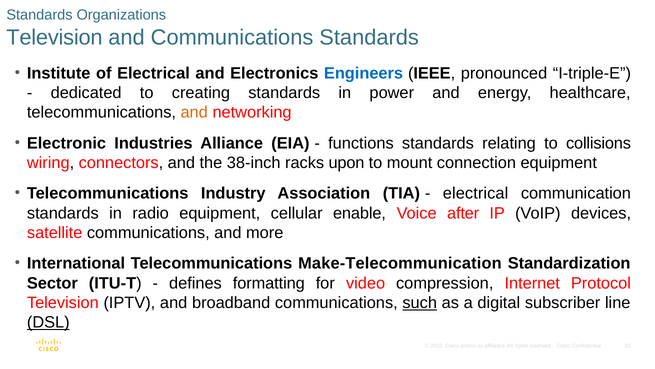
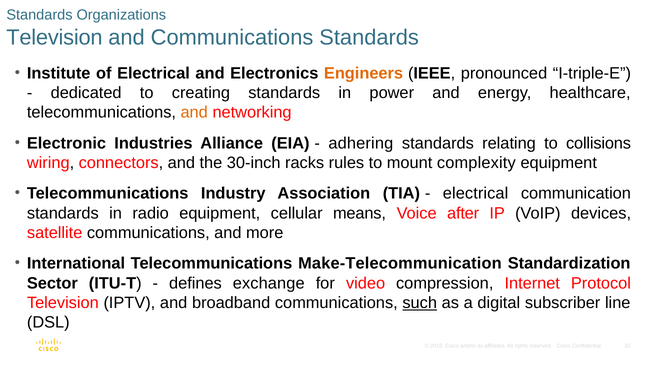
Engineers colour: blue -> orange (364, 73)
functions: functions -> adhering (361, 143)
38-inch: 38-inch -> 30-inch (254, 163)
upon: upon -> rules (346, 163)
connection: connection -> complexity (476, 163)
enable: enable -> means (359, 213)
formatting: formatting -> exchange (269, 283)
DSL underline: present -> none (48, 322)
